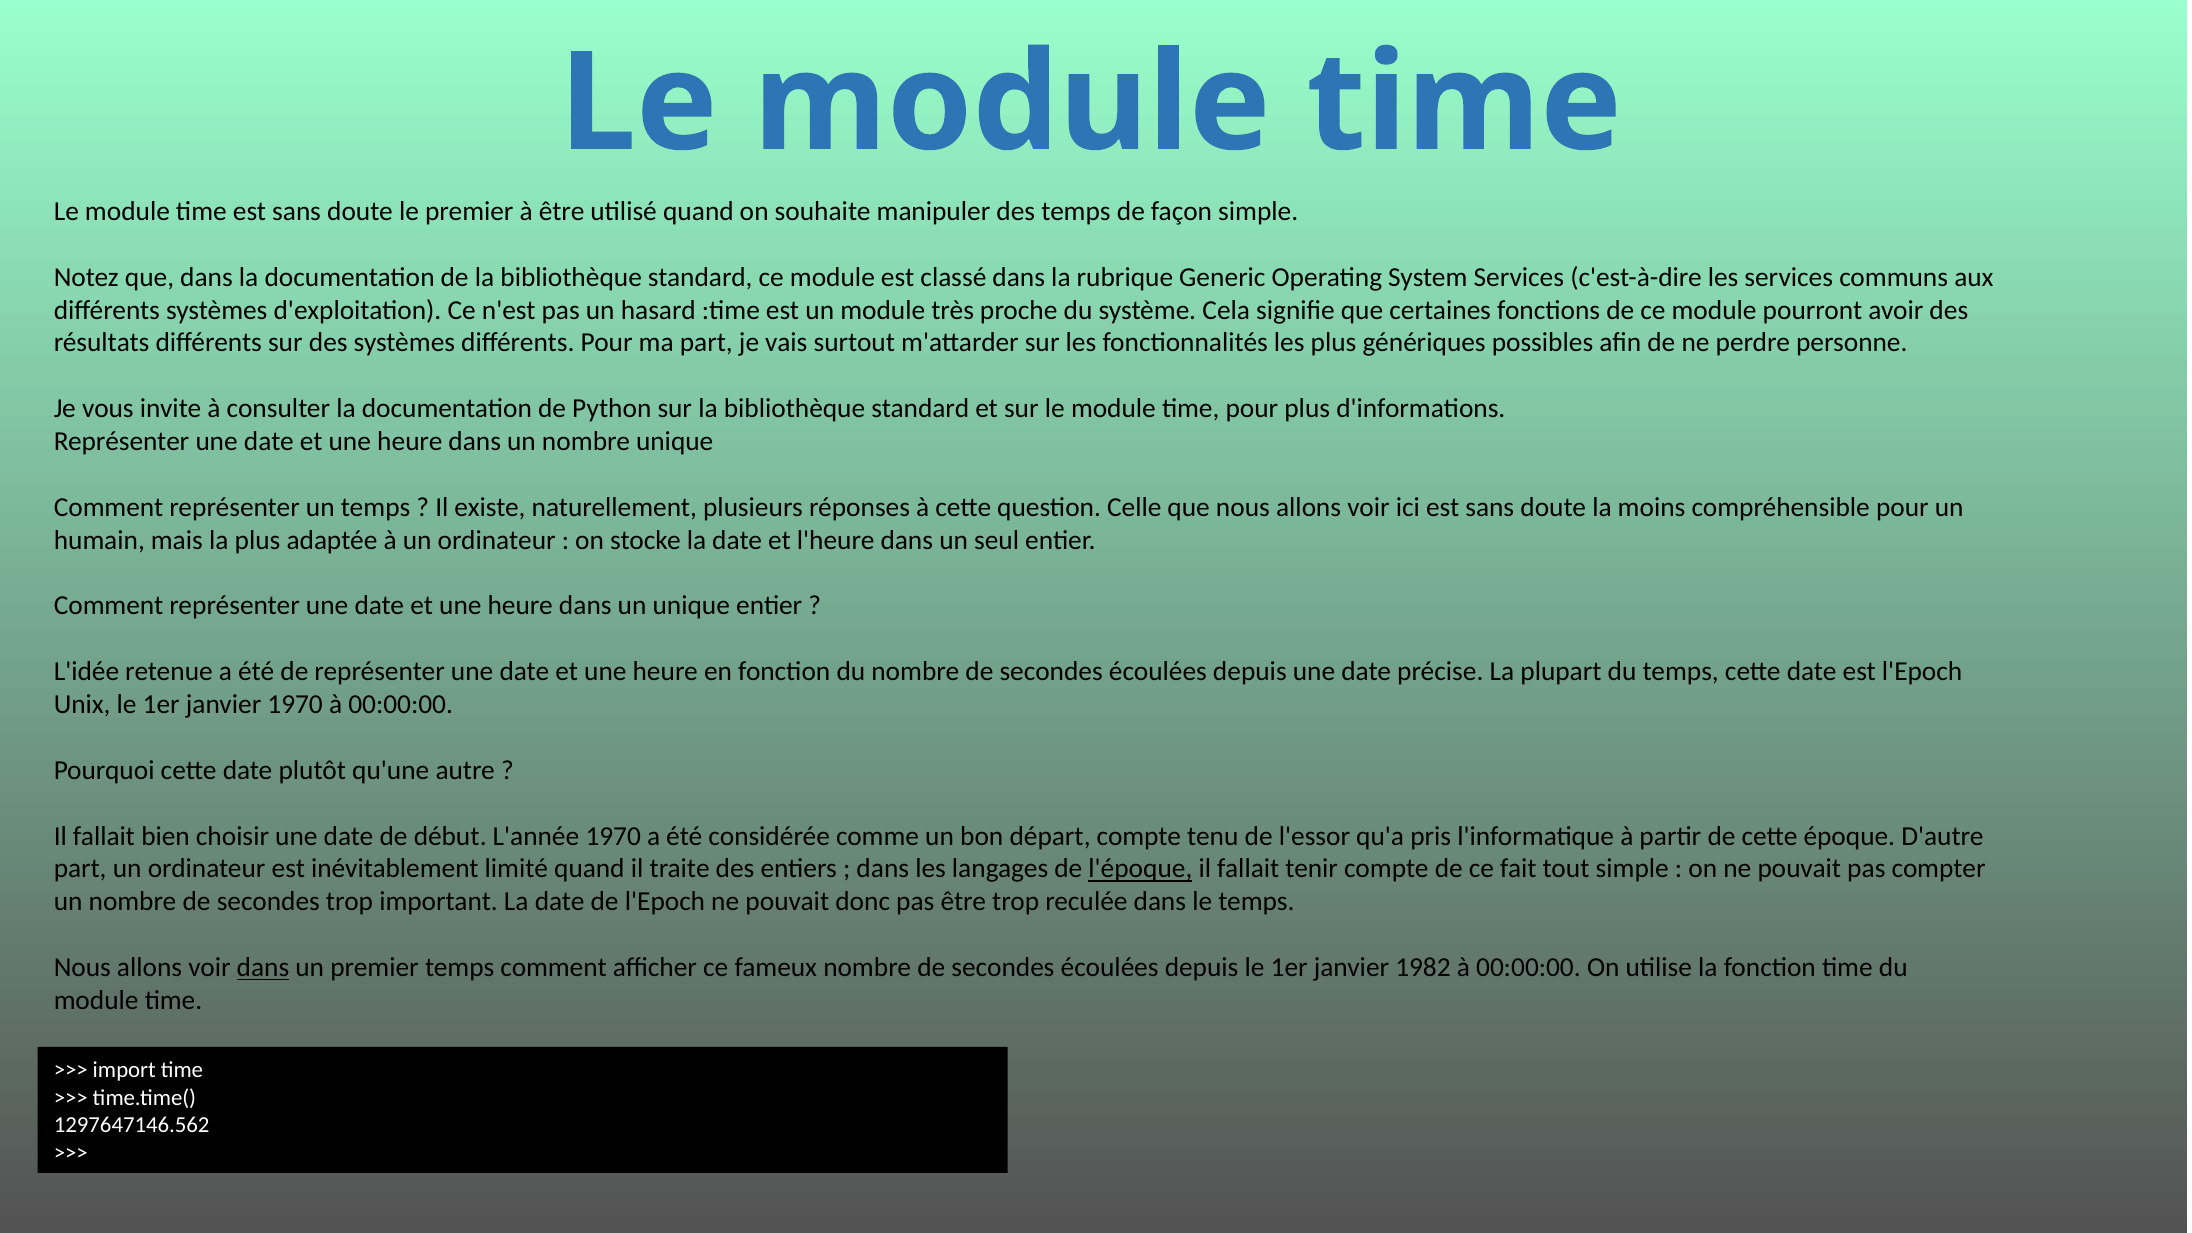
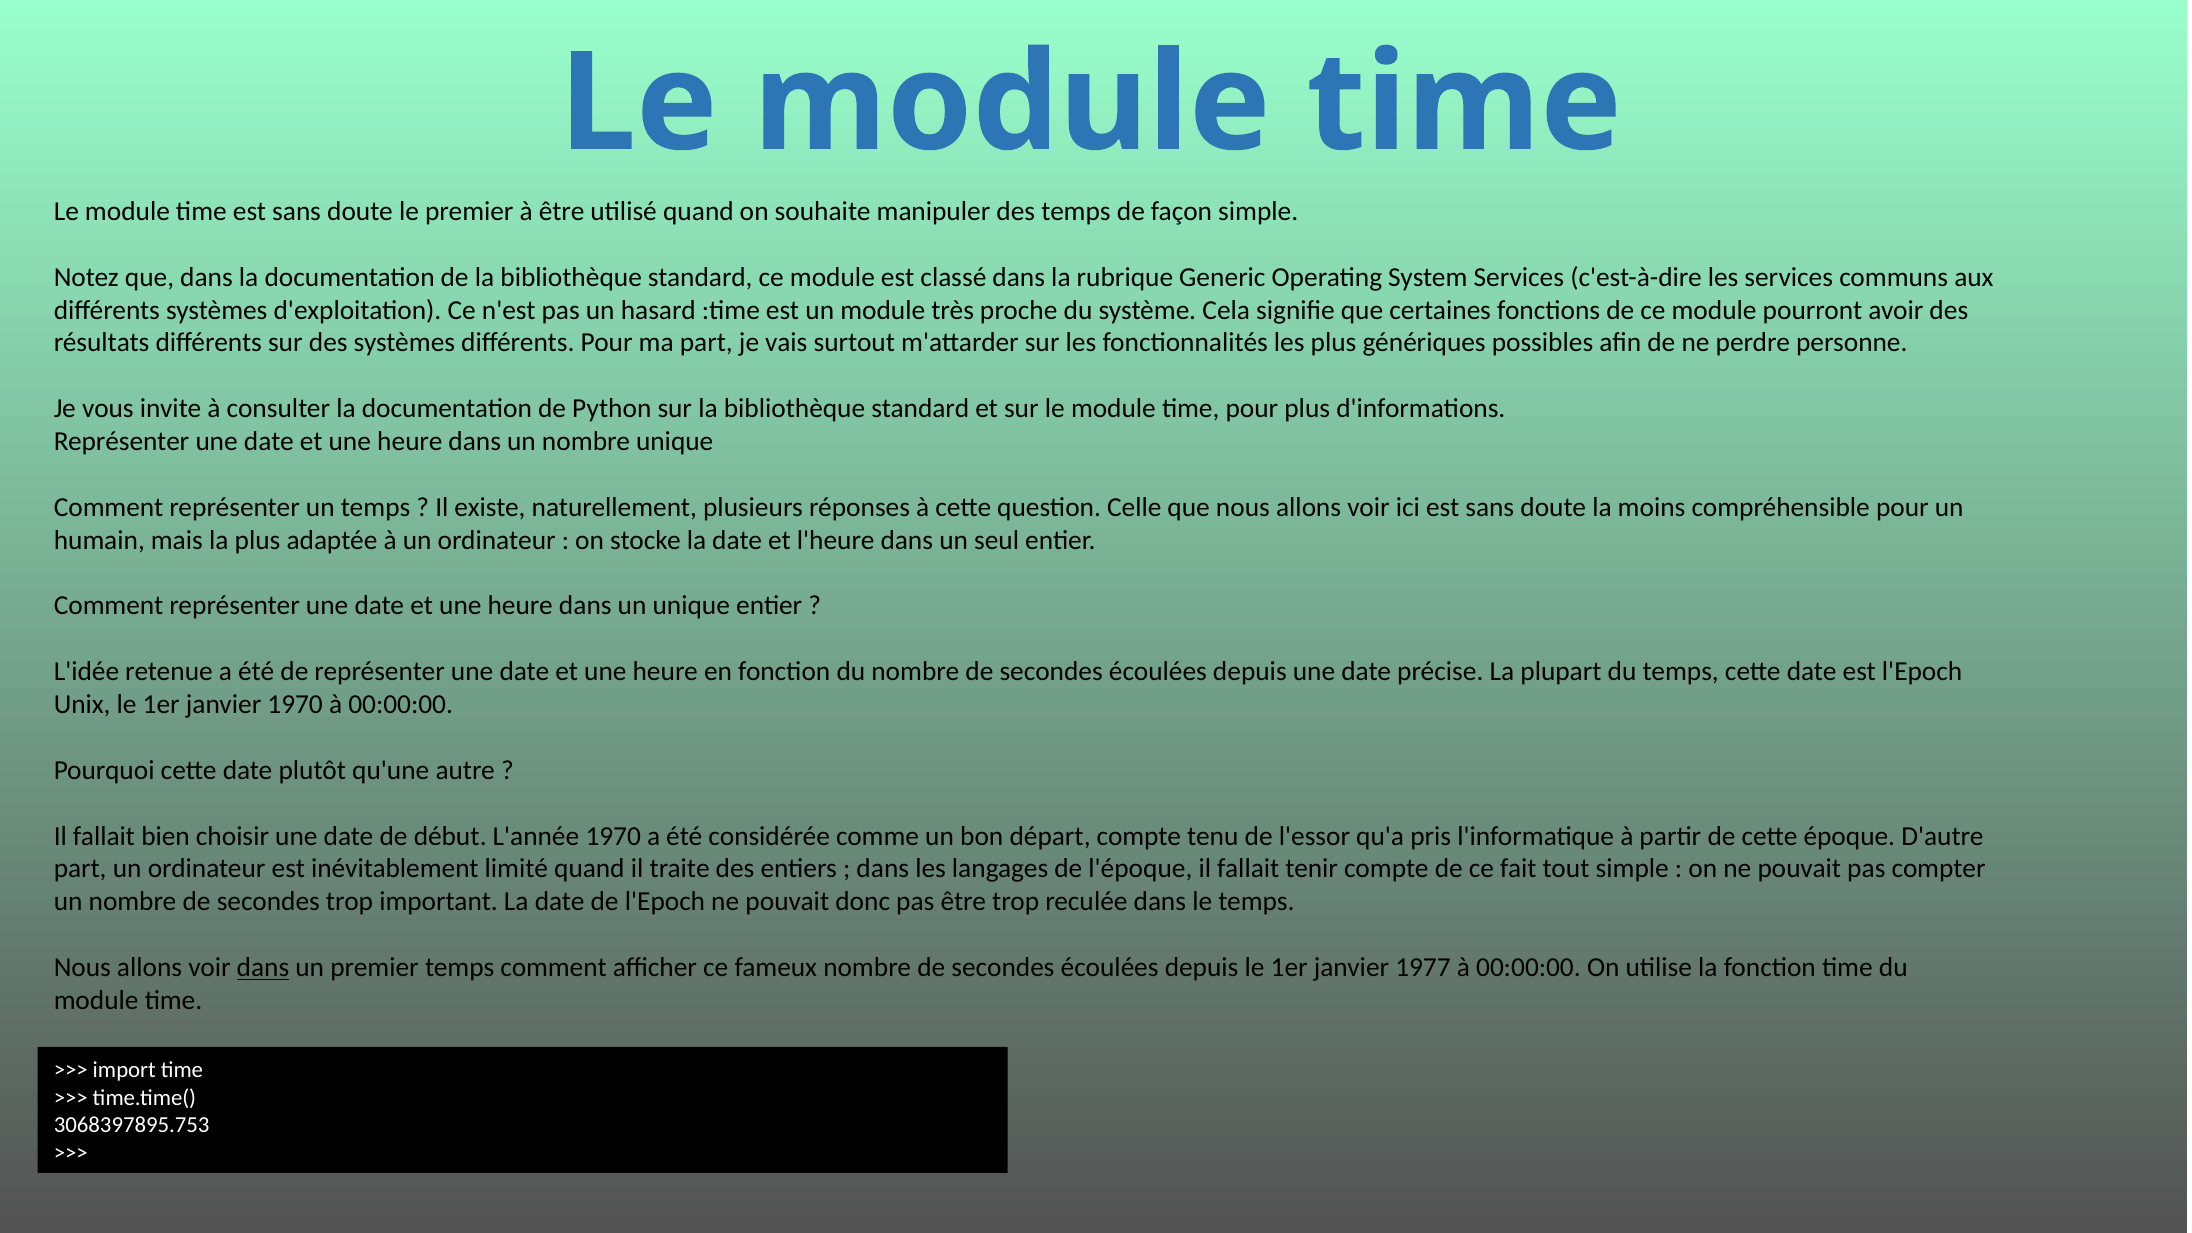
l'époque underline: present -> none (1140, 869)
1982: 1982 -> 1977 (1423, 968)
1297647146.562: 1297647146.562 -> 3068397895.753 (132, 1125)
